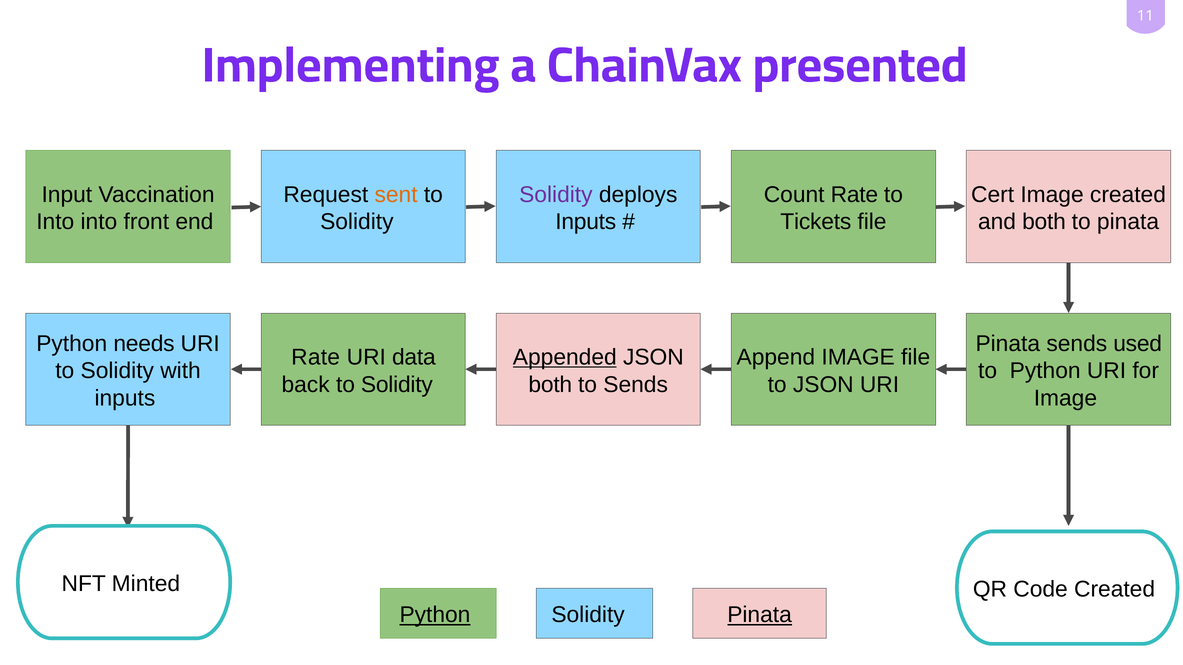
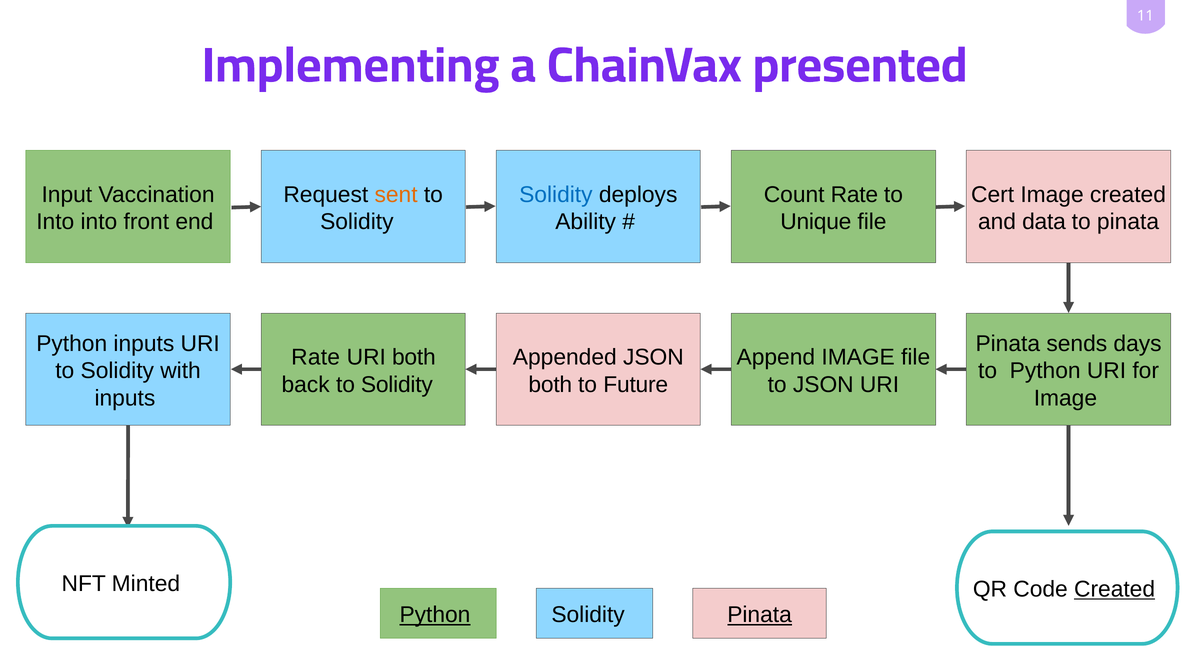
Solidity colour: purple -> blue (556, 195)
Inputs: Inputs -> Ability (586, 222)
Tickets: Tickets -> Unique (816, 222)
and both: both -> data (1044, 222)
Python needs: needs -> inputs (144, 344)
used: used -> days (1138, 344)
URI data: data -> both (414, 357)
Appended underline: present -> none (565, 357)
to Sends: Sends -> Future (636, 385)
Created underline: none -> present (1115, 590)
